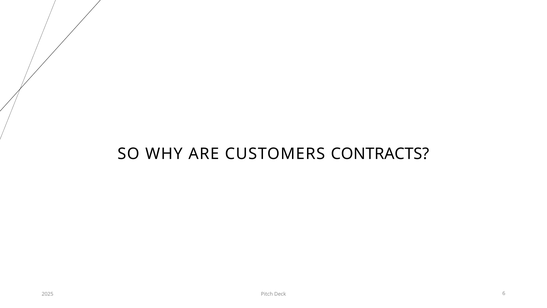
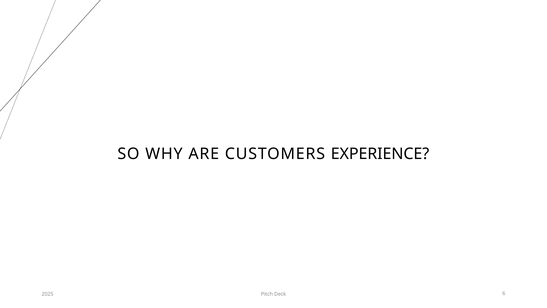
CONTRACTS: CONTRACTS -> EXPERIENCE (380, 154)
